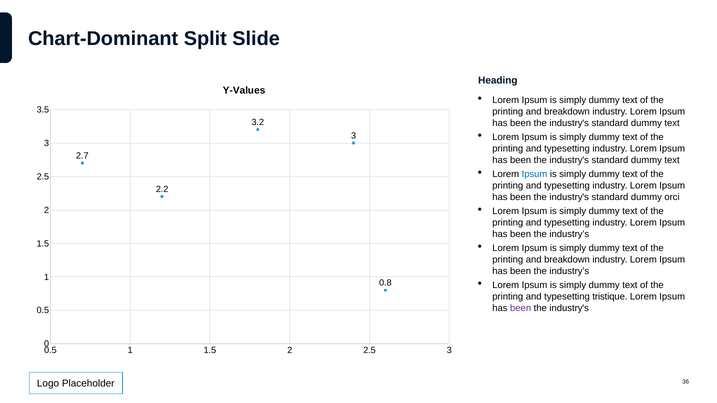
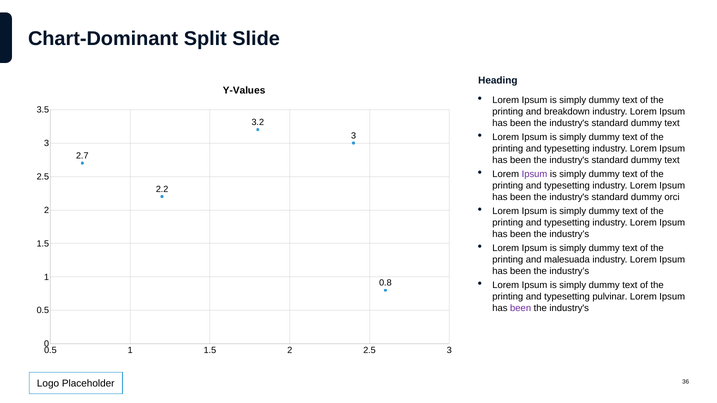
Ipsum colour: blue -> purple (534, 174)
breakdown: breakdown -> malesuada (567, 260)
tristique: tristique -> pulvinar (610, 297)
